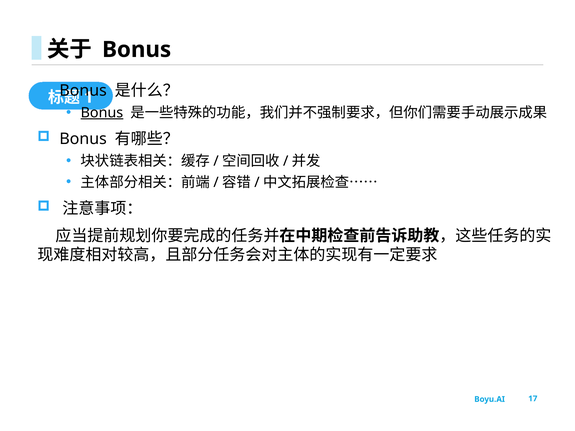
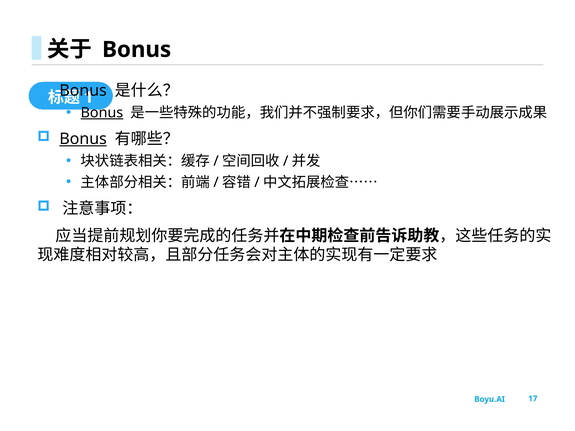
Bonus underline: none -> present (83, 139)
